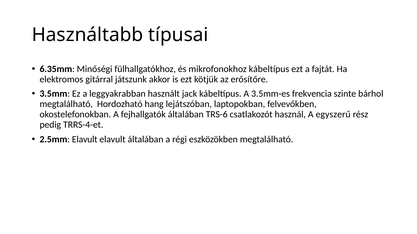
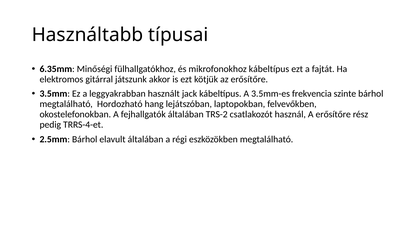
TRS-6: TRS-6 -> TRS-2 (217, 115)
A egyszerű: egyszerű -> erősítőre (333, 115)
2.5mm Elavult: Elavult -> Bárhol (85, 140)
